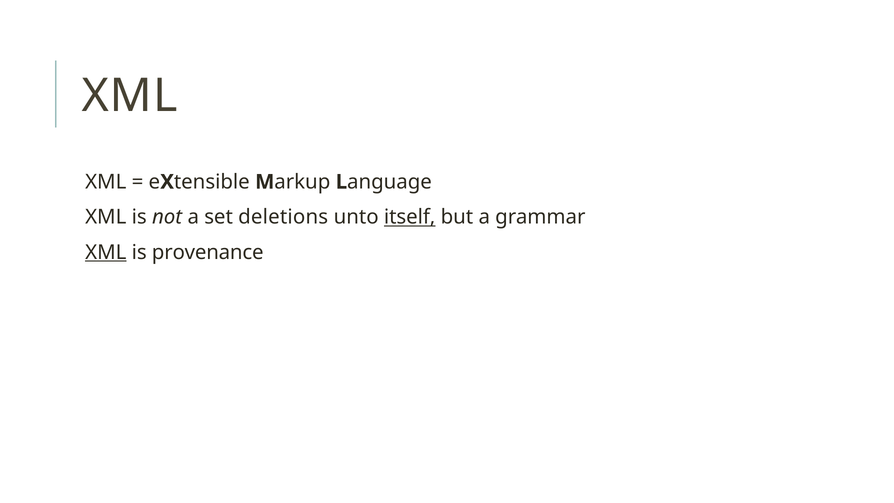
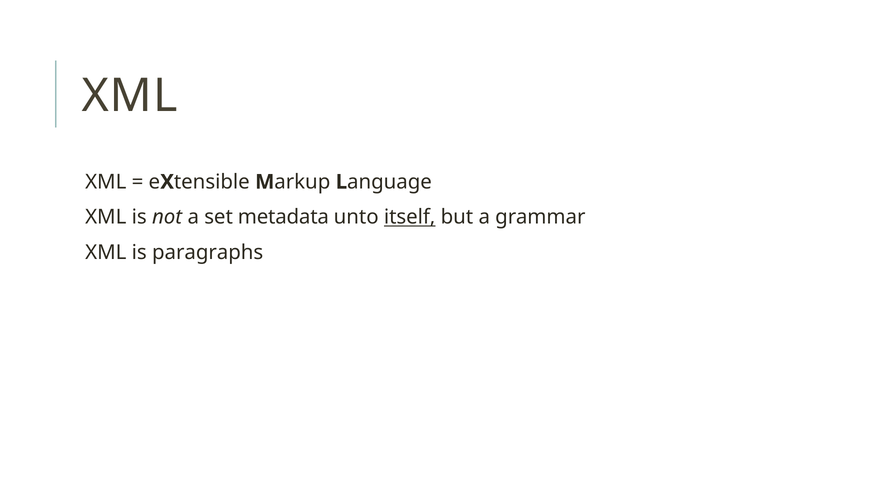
deletions: deletions -> metadata (283, 217)
XML underline: present -> none (106, 252)
provenance: provenance -> paragraphs (208, 252)
